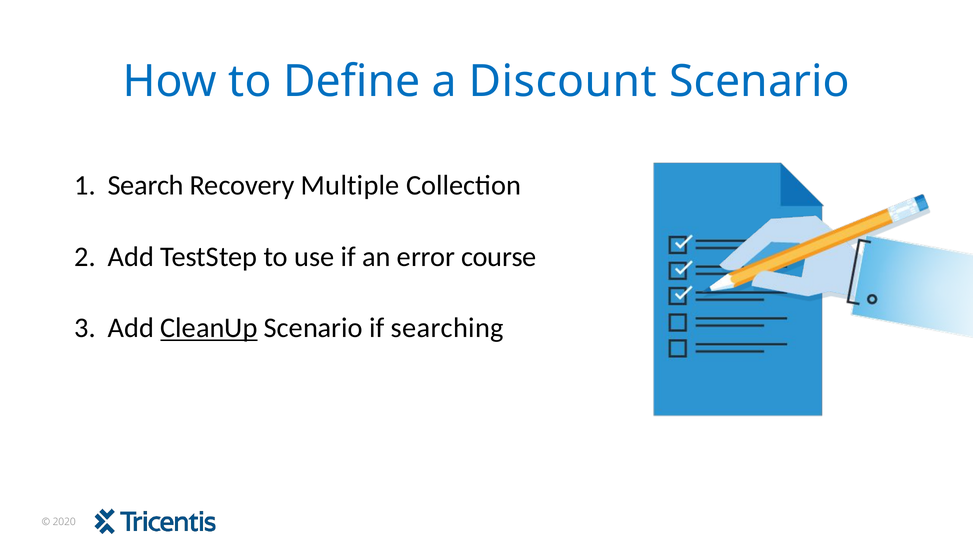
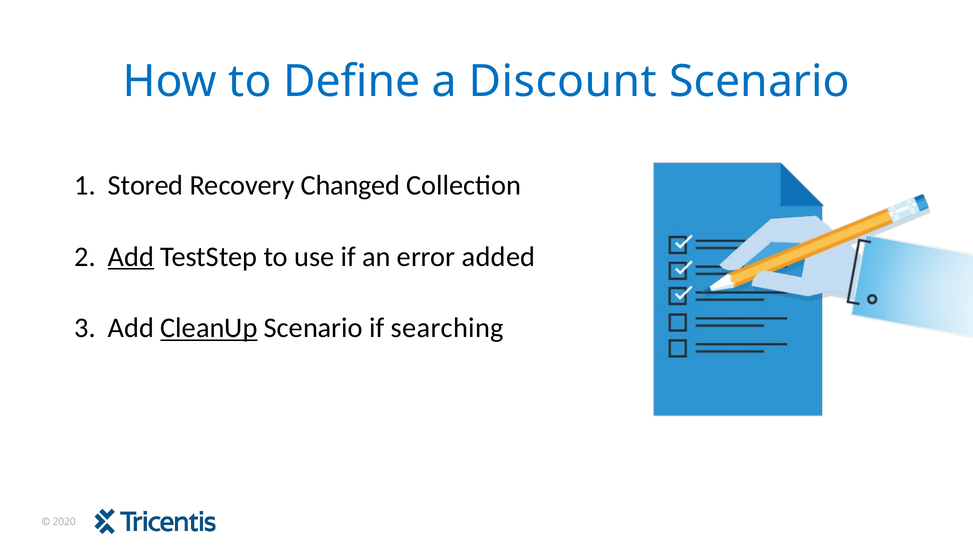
Search: Search -> Stored (146, 185)
Multiple: Multiple -> Changed (351, 185)
Add underline: none -> present (131, 257)
course: course -> added (499, 257)
